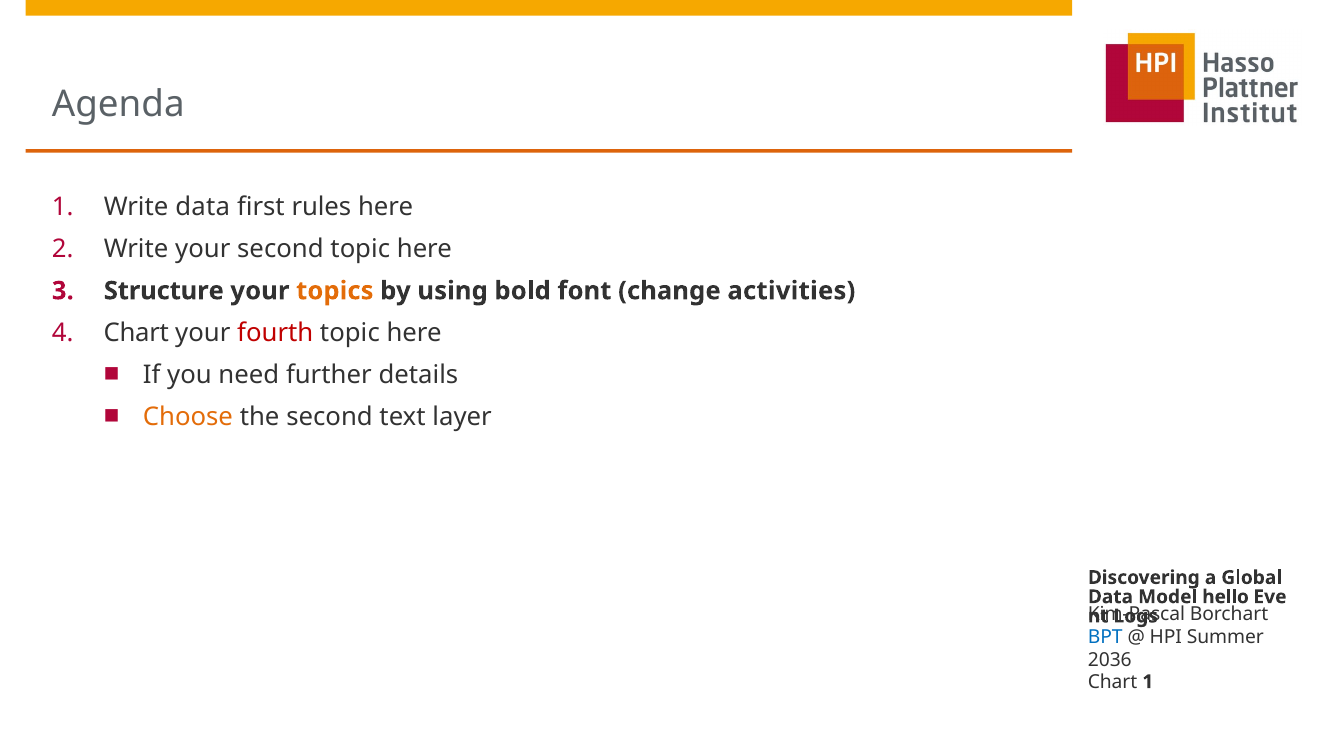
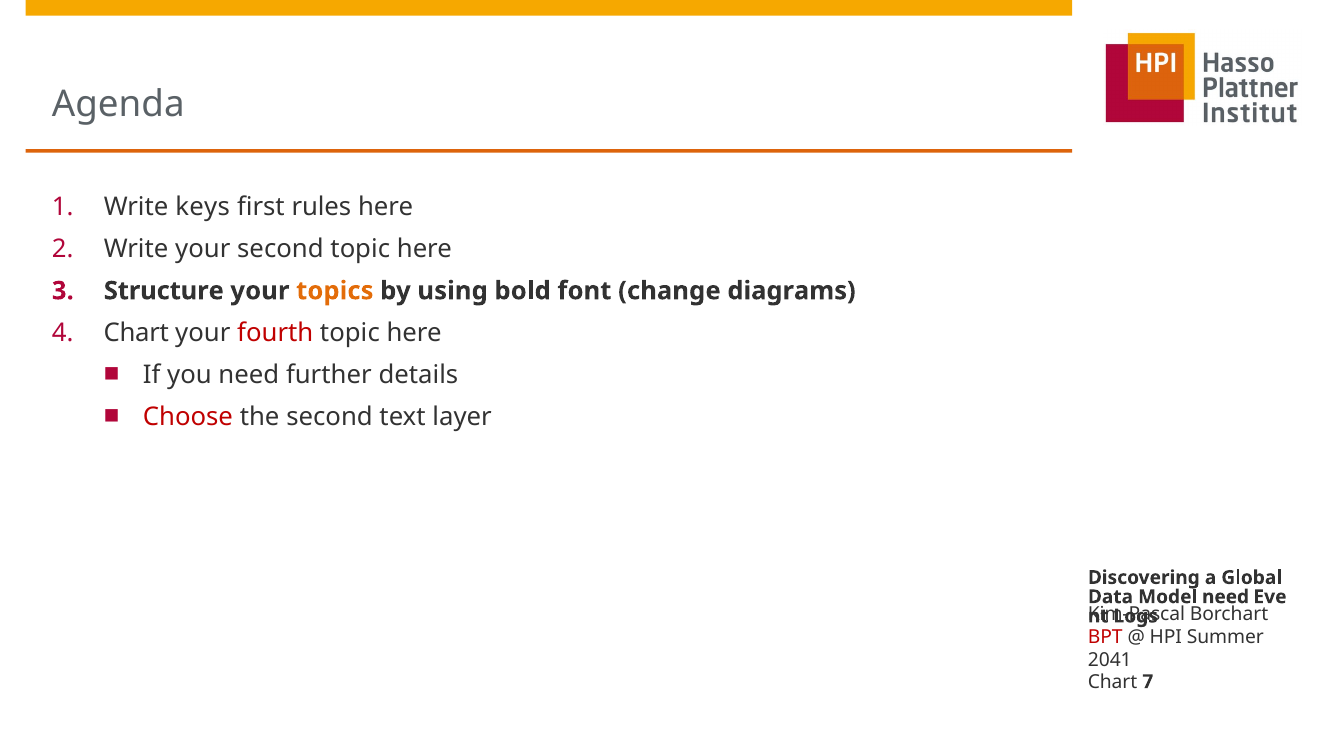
Write data: data -> keys (203, 207)
activities: activities -> diagrams (792, 291)
Choose colour: orange -> red (188, 416)
Model hello: hello -> need (1226, 597)
BPT colour: blue -> red (1105, 637)
2036: 2036 -> 2041 (1110, 660)
Chart 1: 1 -> 7 (1148, 681)
